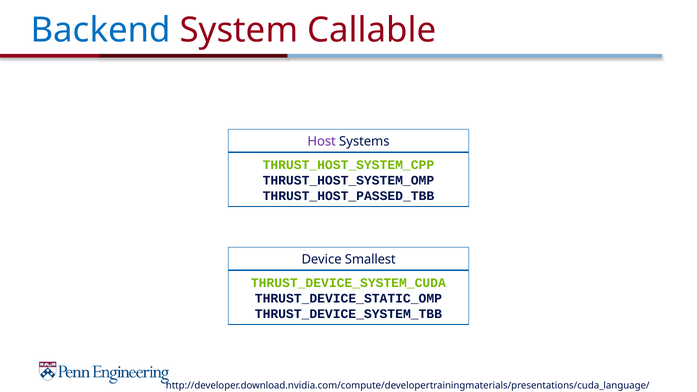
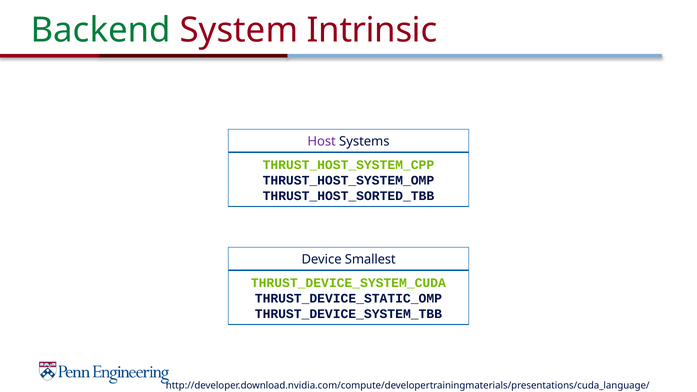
Backend colour: blue -> green (101, 30)
Callable: Callable -> Intrinsic (372, 30)
THRUST_HOST_PASSED_TBB: THRUST_HOST_PASSED_TBB -> THRUST_HOST_SORTED_TBB (348, 196)
